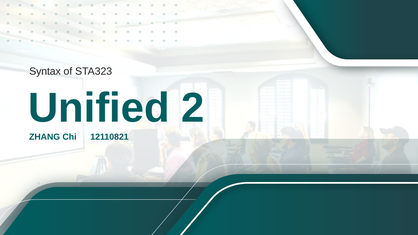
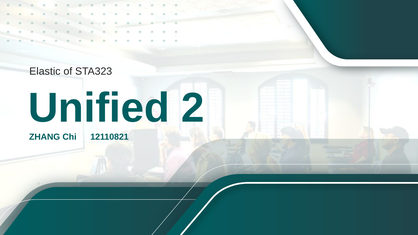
Syntax: Syntax -> Elastic (45, 71)
